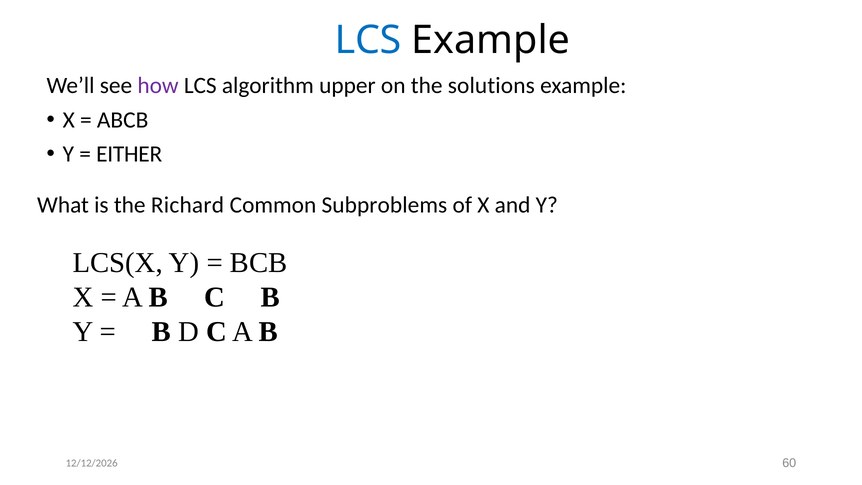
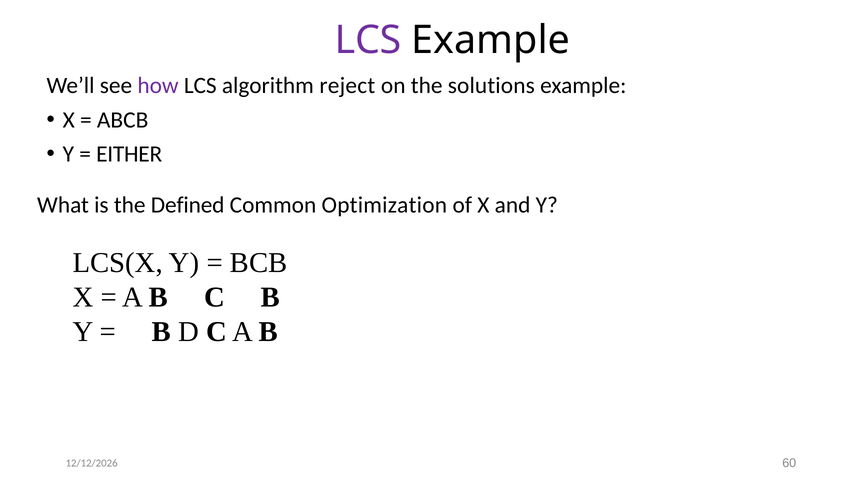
LCS colour: blue -> purple (368, 40)
upper: upper -> reject (347, 86)
Richard: Richard -> Defined (188, 205)
Subproblems: Subproblems -> Optimization (384, 205)
